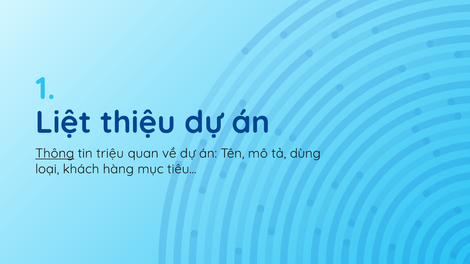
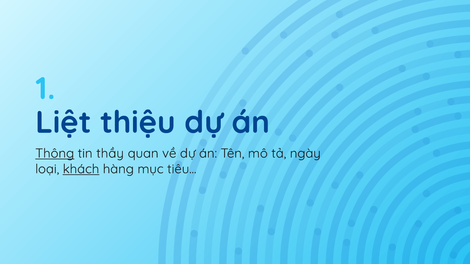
triệu: triệu -> thầy (110, 154)
dùng: dùng -> ngày (305, 154)
khách underline: none -> present (81, 169)
